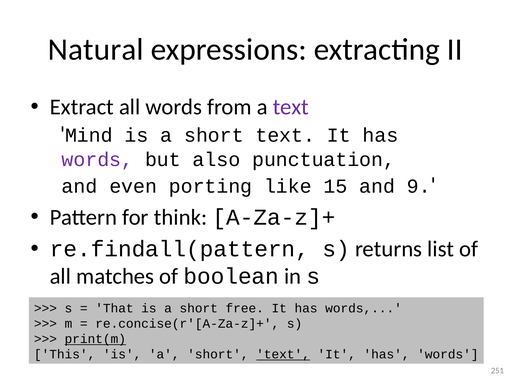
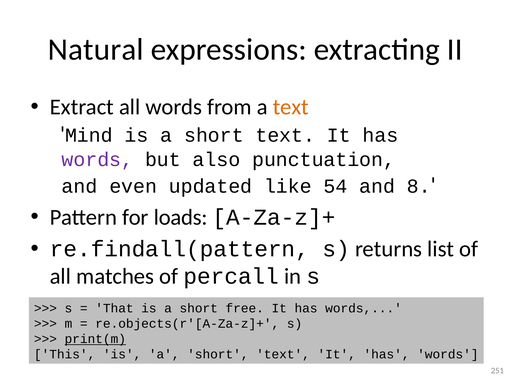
text colour: purple -> orange (291, 107)
porting: porting -> updated (211, 187)
15: 15 -> 54 (335, 187)
9: 9 -> 8 (419, 187)
think: think -> loads (181, 217)
boolean: boolean -> percall (231, 276)
re.concise(r'[A-Za-z]+: re.concise(r'[A-Za-z]+ -> re.objects(r'[A-Za-z]+ (187, 324)
text underline: present -> none (283, 355)
